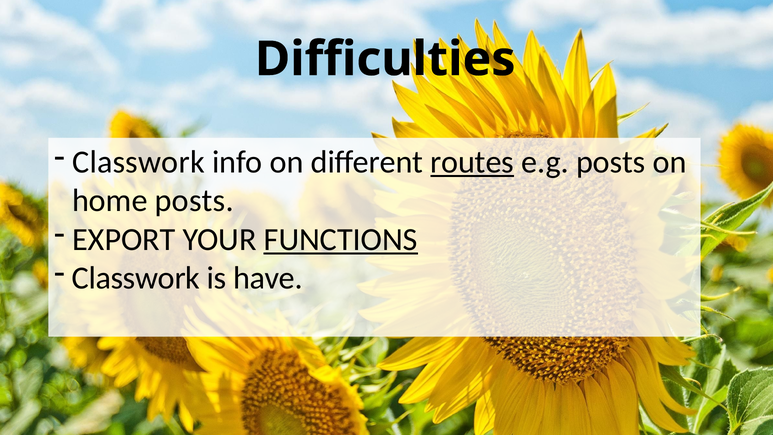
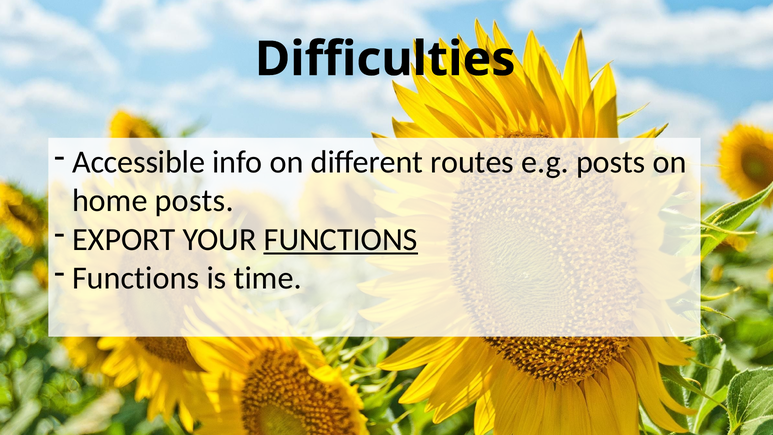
Classwork: Classwork -> Accessible (139, 162)
routes underline: present -> none (472, 162)
Classwork: Classwork -> Functions (136, 278)
have: have -> time (268, 278)
